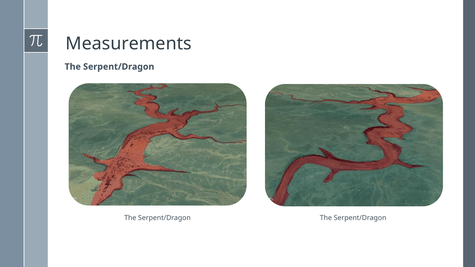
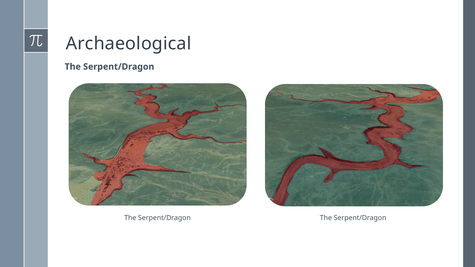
Measurements: Measurements -> Archaeological (129, 44)
